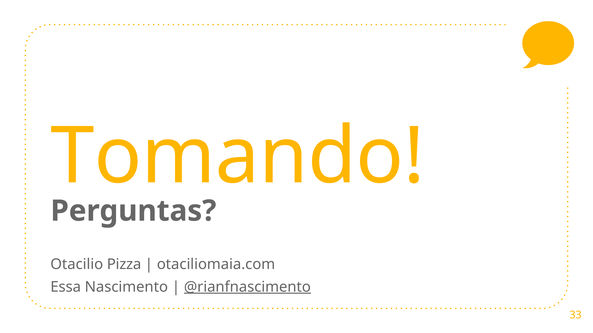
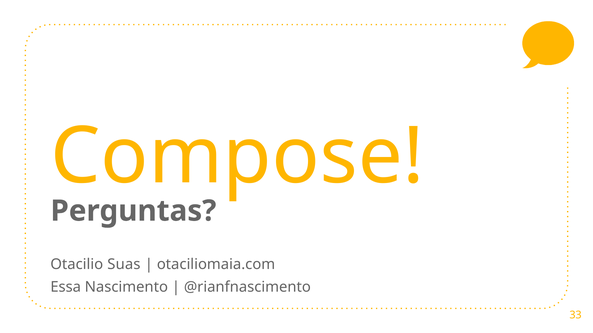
Tomando: Tomando -> Compose (237, 157)
Pizza: Pizza -> Suas (124, 265)
@rianfnascimento underline: present -> none (247, 287)
